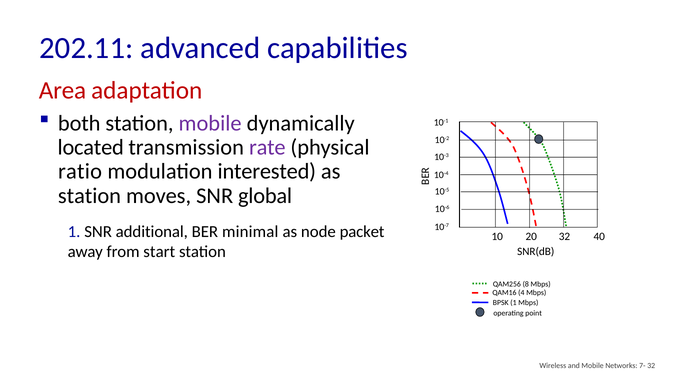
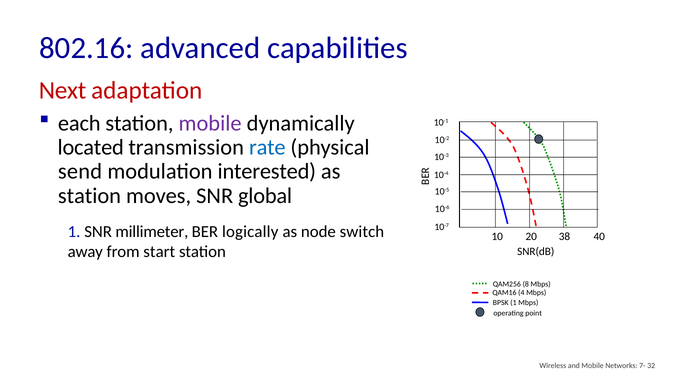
202.11: 202.11 -> 802.16 (86, 48)
Area: Area -> Next (62, 91)
both: both -> each (79, 123)
rate colour: purple -> blue (267, 148)
ratio: ratio -> send (80, 172)
additional: additional -> millimeter (152, 232)
minimal: minimal -> logically (250, 232)
packet: packet -> switch (362, 232)
20 32: 32 -> 38 (564, 237)
